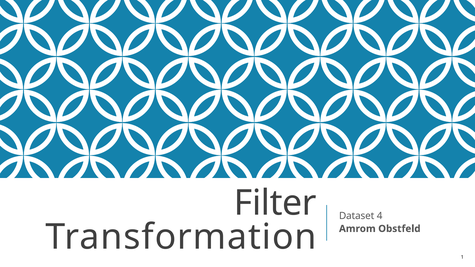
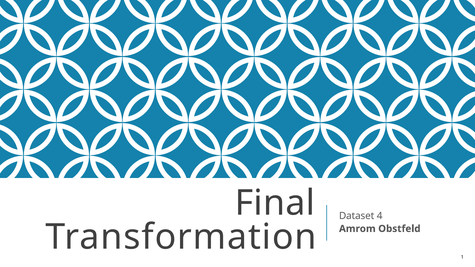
Filter: Filter -> Final (275, 203)
